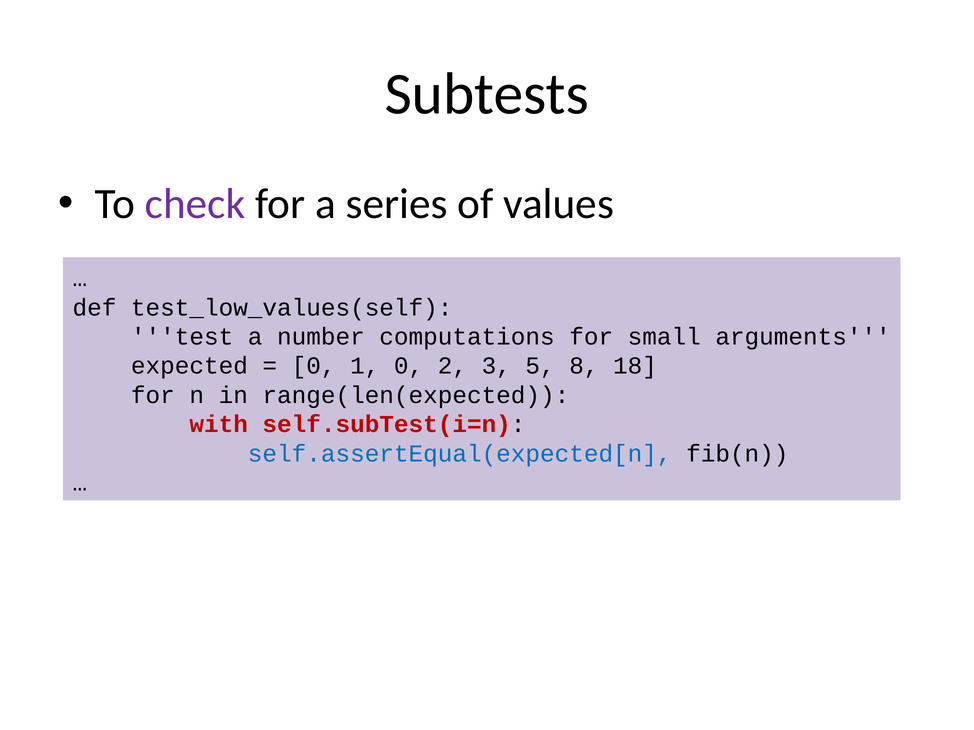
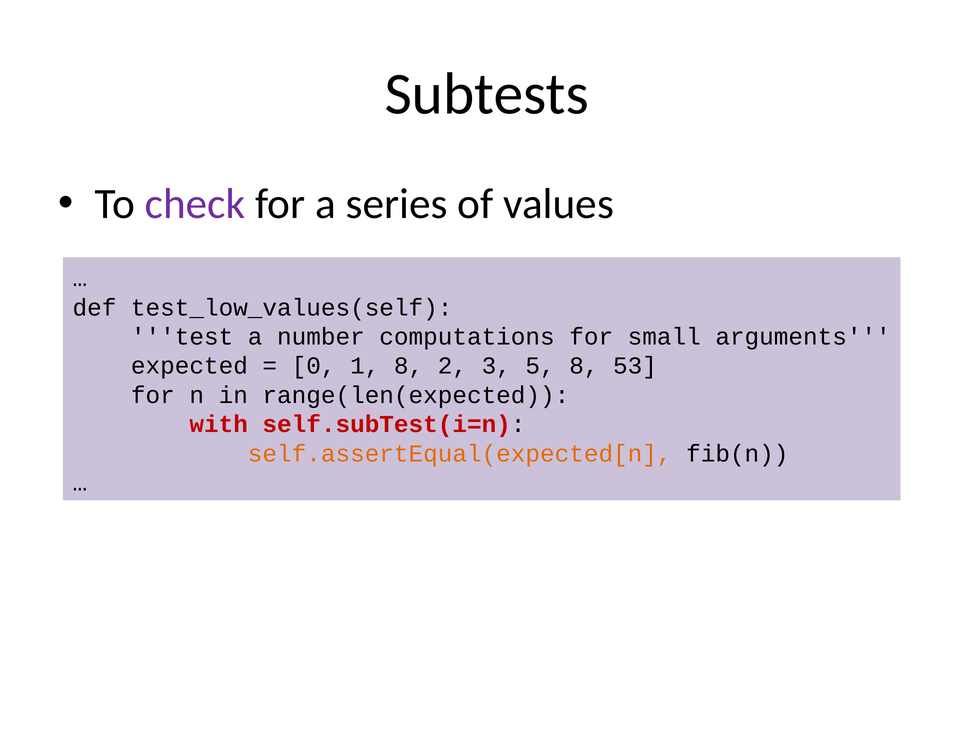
1 0: 0 -> 8 (409, 366)
18: 18 -> 53 (635, 366)
self.assertEqual(expected[n colour: blue -> orange (460, 454)
